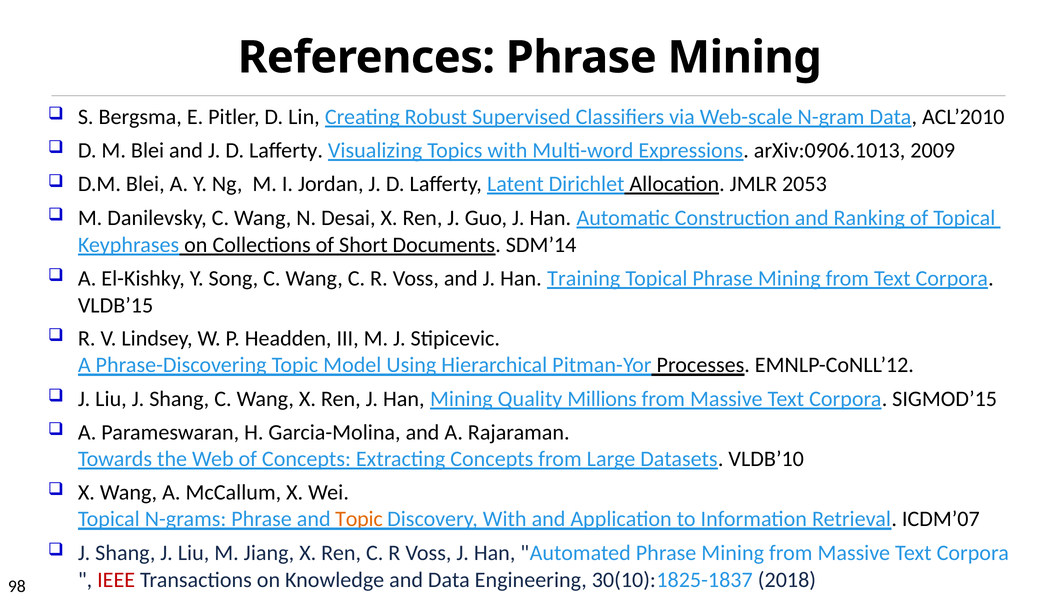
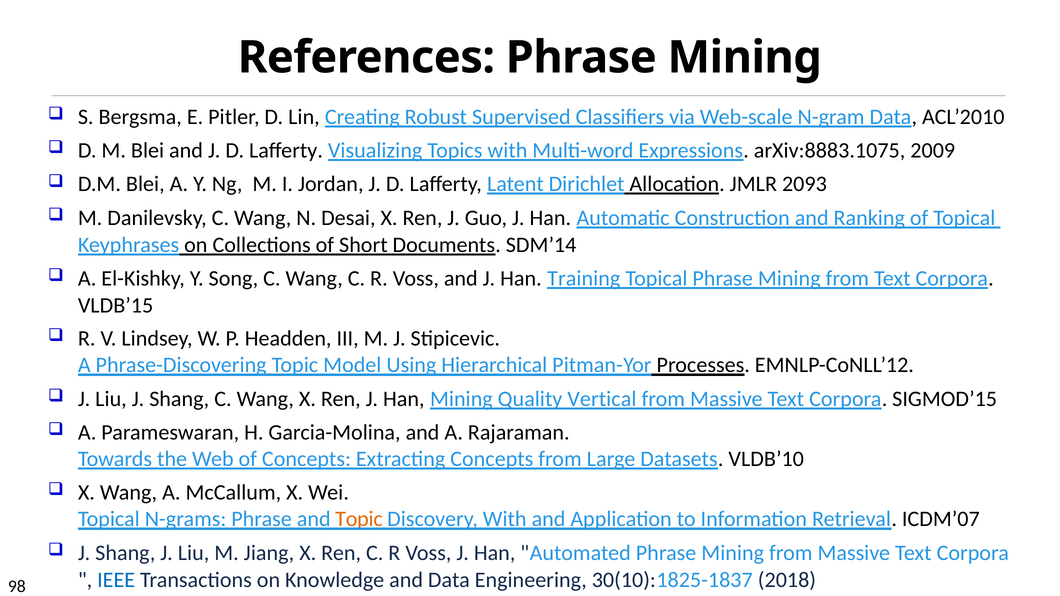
arXiv:0906.1013: arXiv:0906.1013 -> arXiv:8883.1075 (830, 151)
2053: 2053 -> 2093 (804, 184)
Millions: Millions -> Vertical (602, 399)
IEEE colour: red -> blue (116, 580)
